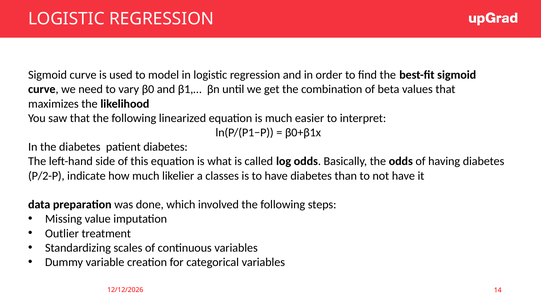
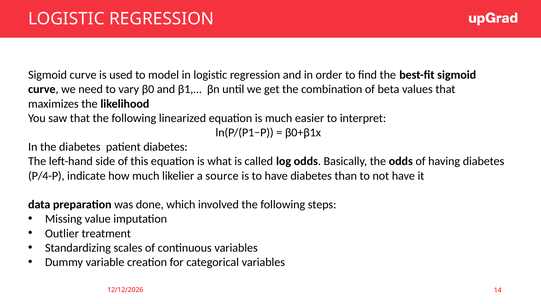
P/2-P: P/2-P -> P/4-P (46, 176)
classes: classes -> source (222, 176)
